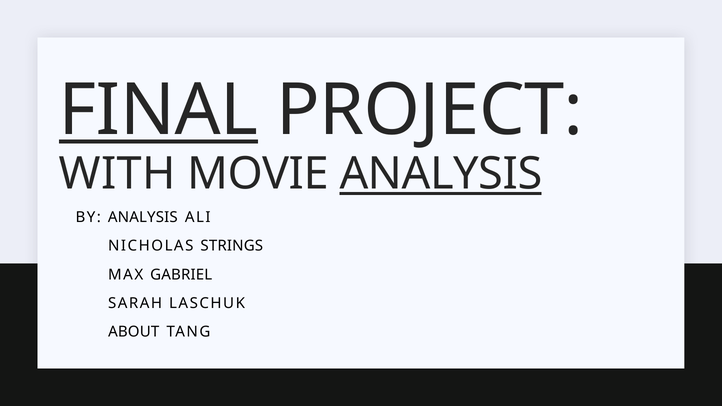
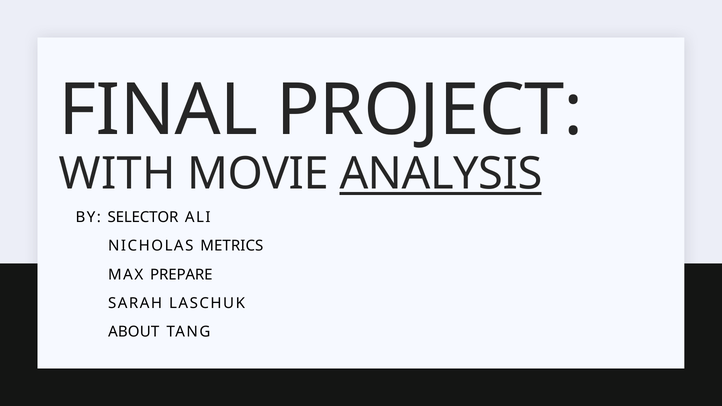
FINAL underline: present -> none (159, 111)
BY ANALYSIS: ANALYSIS -> SELECTOR (143, 217)
STRINGS: STRINGS -> METRICS (232, 246)
GABRIEL: GABRIEL -> PREPARE (181, 275)
